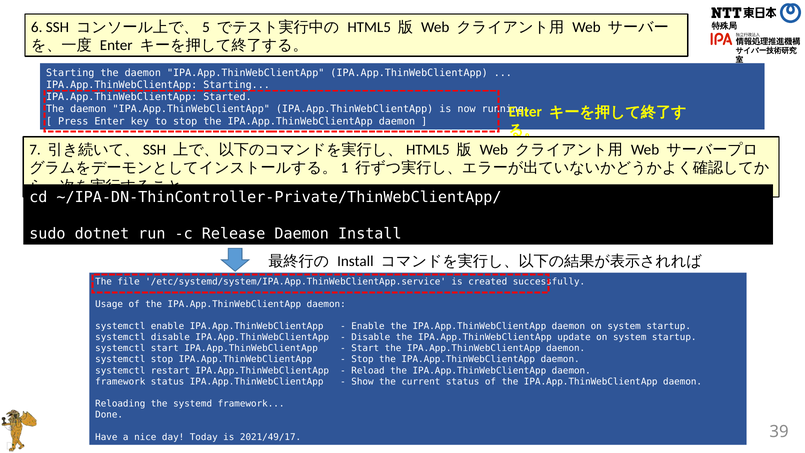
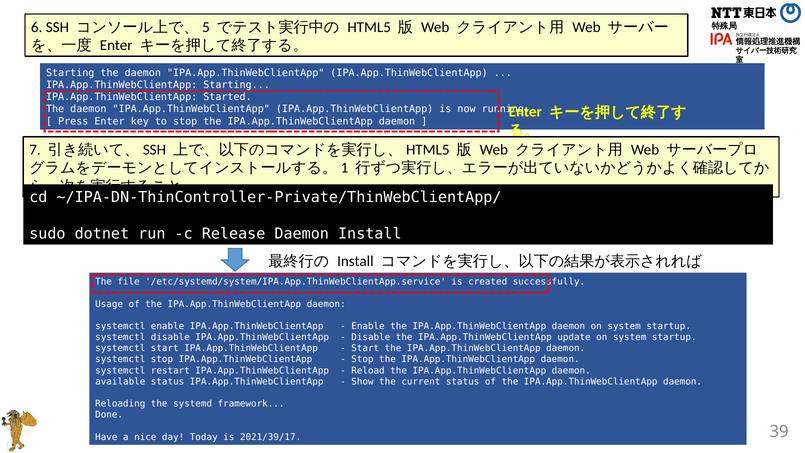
framework: framework -> available (120, 381)
2021/49/17: 2021/49/17 -> 2021/39/17 (271, 437)
